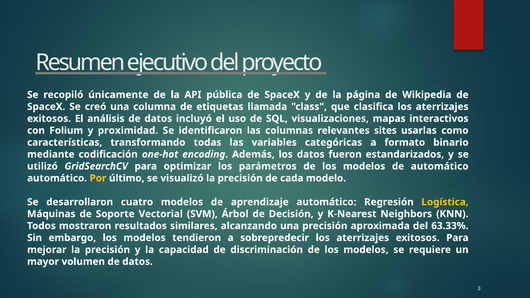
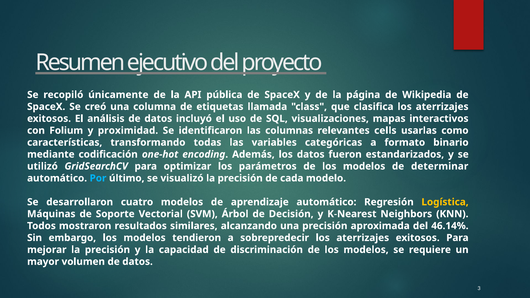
sites: sites -> cells (385, 131)
de automático: automático -> determinar (440, 166)
Por colour: yellow -> light blue (98, 178)
63.33%: 63.33% -> 46.14% (450, 226)
